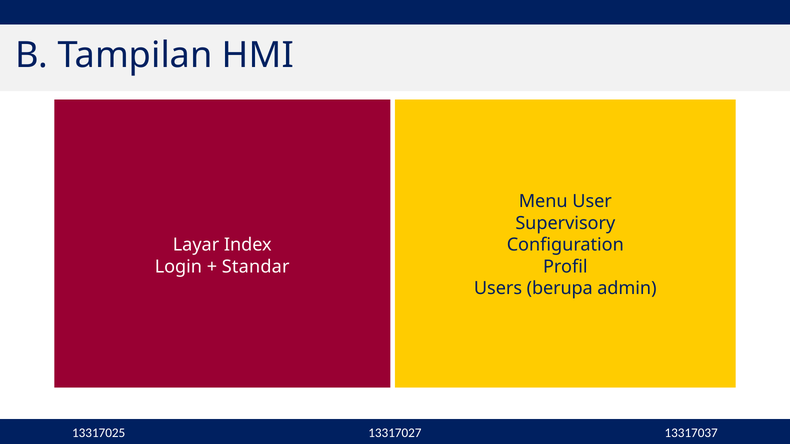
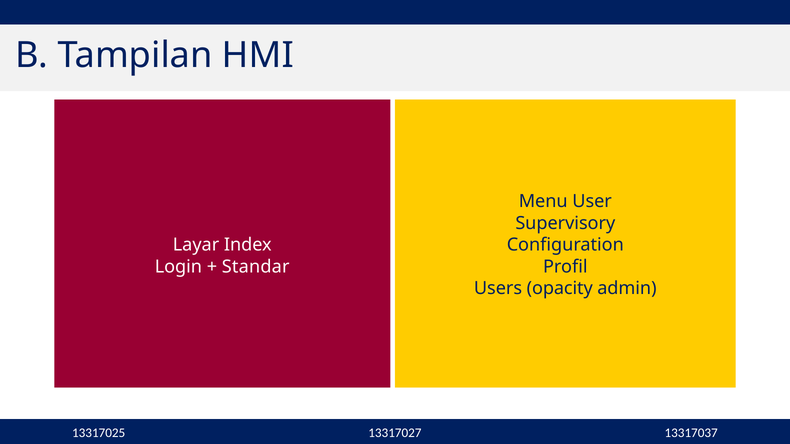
berupa: berupa -> opacity (560, 288)
